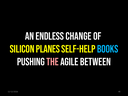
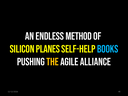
CHANGE: CHANGE -> METHOD (79, 36)
THE colour: pink -> yellow (52, 62)
BETWEEN: BETWEEN -> ALLIANCE (95, 62)
